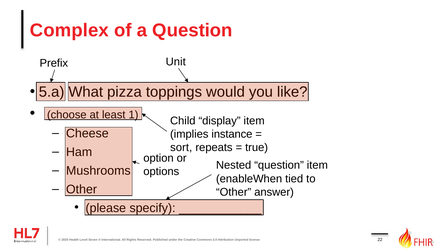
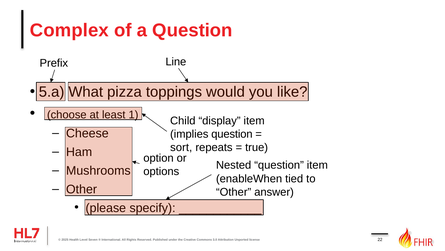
Unit: Unit -> Line (176, 62)
implies instance: instance -> question (232, 134)
